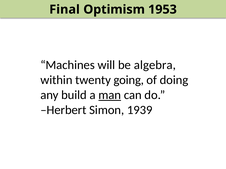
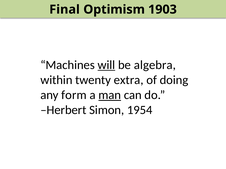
1953: 1953 -> 1903 (162, 9)
will underline: none -> present (106, 65)
going: going -> extra (129, 80)
build: build -> form (74, 95)
1939: 1939 -> 1954 (140, 110)
